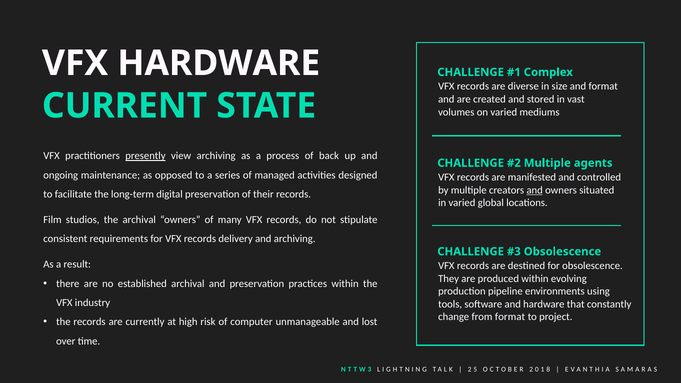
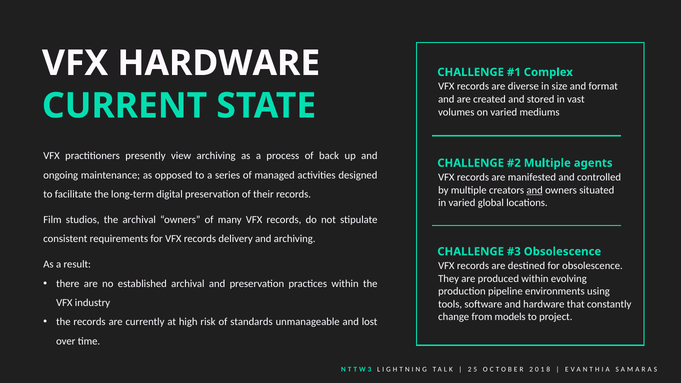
presently underline: present -> none (145, 156)
from format: format -> models (510, 317)
computer: computer -> standards (251, 322)
